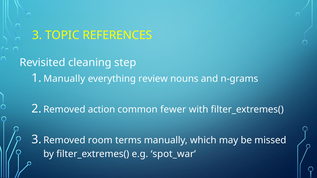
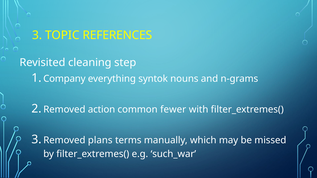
Manually: Manually -> Company (64, 79)
review: review -> syntok (153, 79)
room: room -> plans (100, 140)
spot_war: spot_war -> such_war (173, 154)
